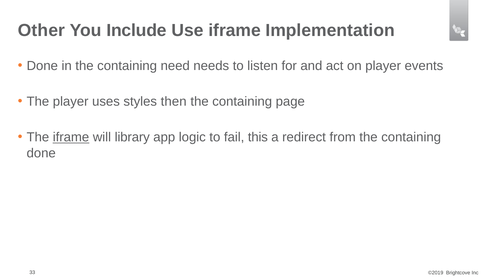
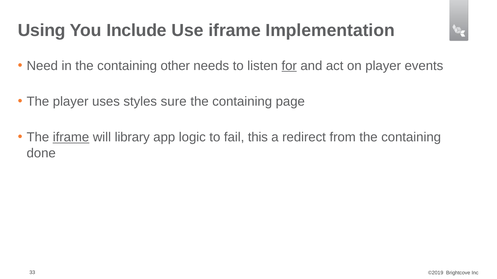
Other: Other -> Using (42, 31)
Done: Done -> Need (42, 66)
need: need -> other (175, 66)
for underline: none -> present (289, 66)
then: then -> sure (174, 102)
